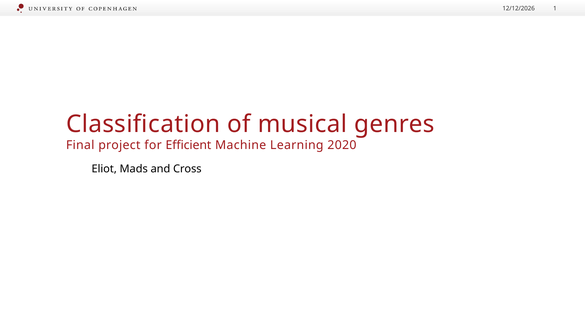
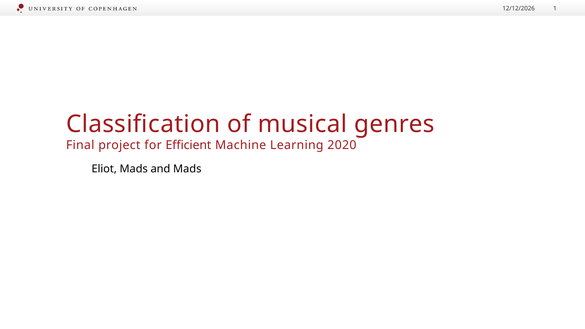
and Cross: Cross -> Mads (187, 169)
